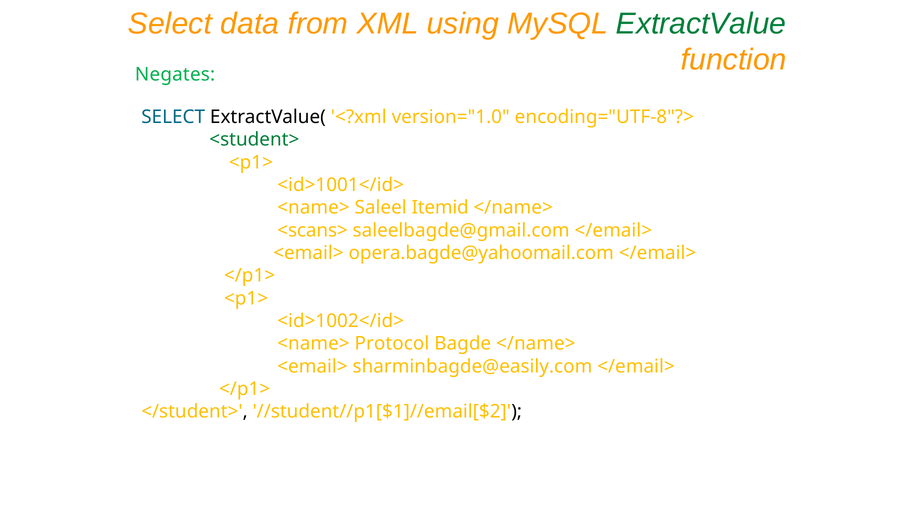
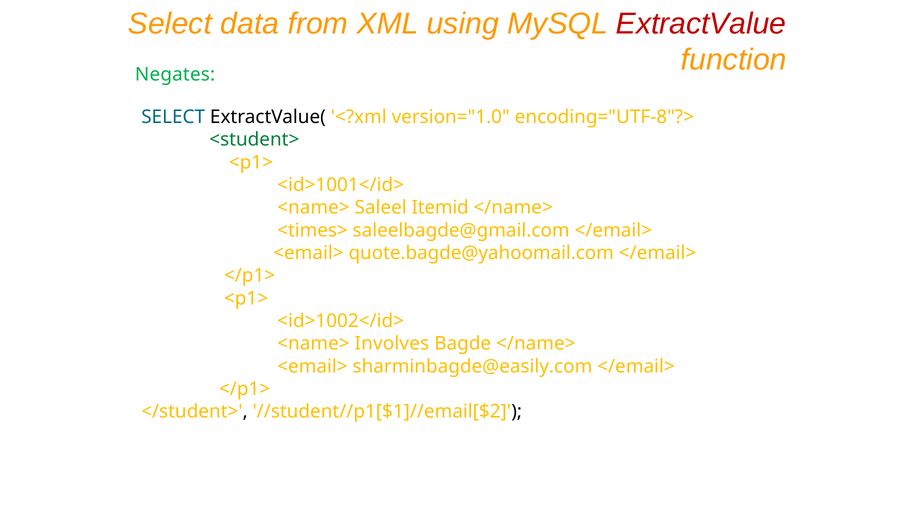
ExtractValue colour: green -> red (701, 24)
<scans>: <scans> -> <times> (313, 230)
opera.bagde@yahoomail.com: opera.bagde@yahoomail.com -> quote.bagde@yahoomail.com (481, 253)
Protocol: Protocol -> Involves (392, 344)
